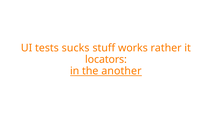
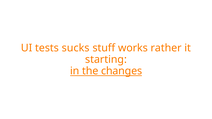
locators: locators -> starting (106, 60)
another: another -> changes (122, 71)
